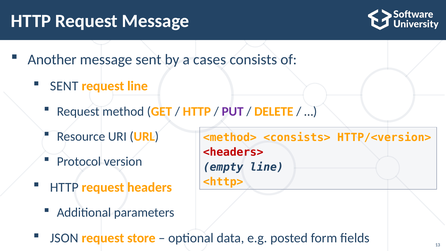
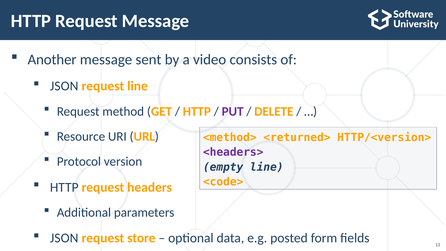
cases: cases -> video (210, 59)
SENT: SENT -> JSON (64, 86)
<consists>: <consists> -> <returned> (297, 138)
<headers> colour: red -> purple (233, 152)
<http>: <http> -> <code> (223, 182)
